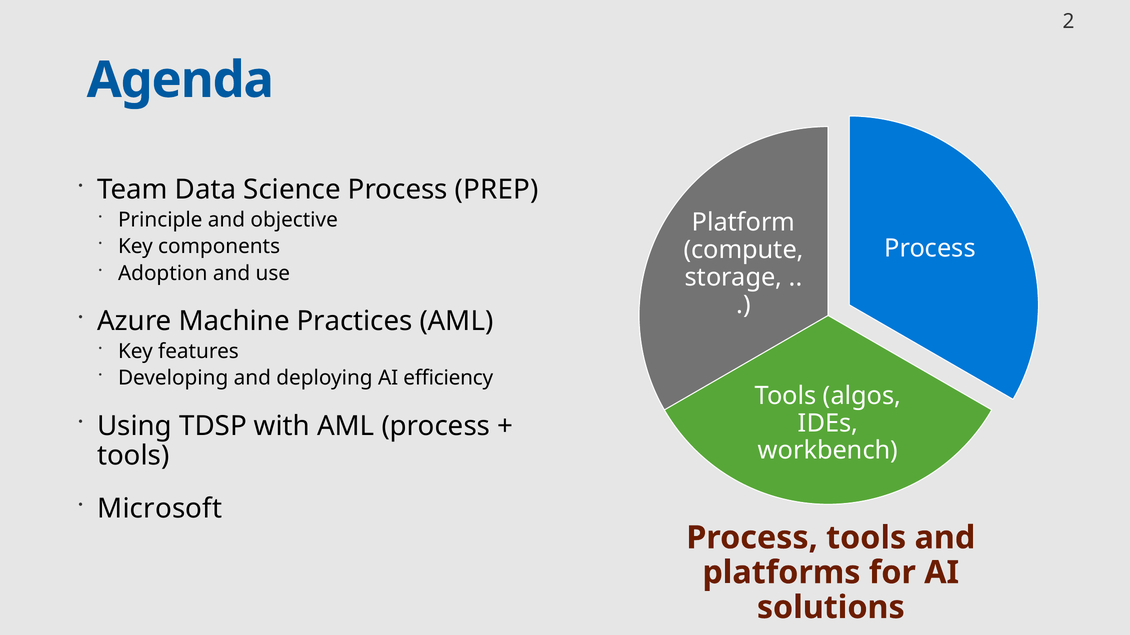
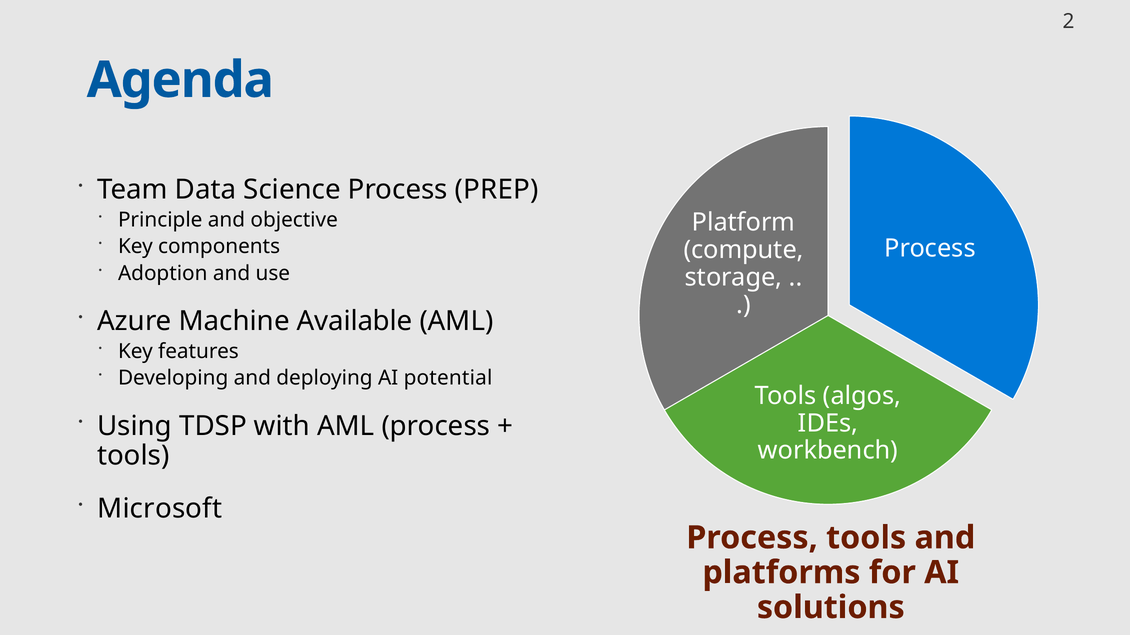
Practices: Practices -> Available (355, 321)
efficiency: efficiency -> potential (448, 378)
